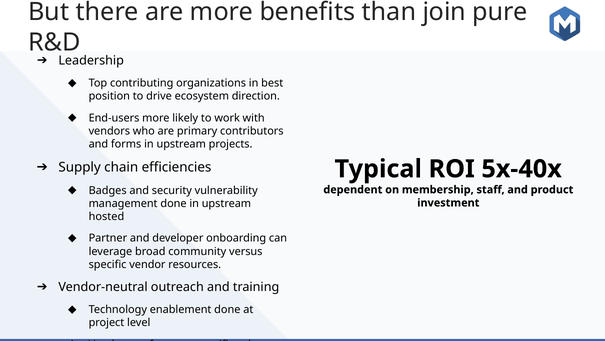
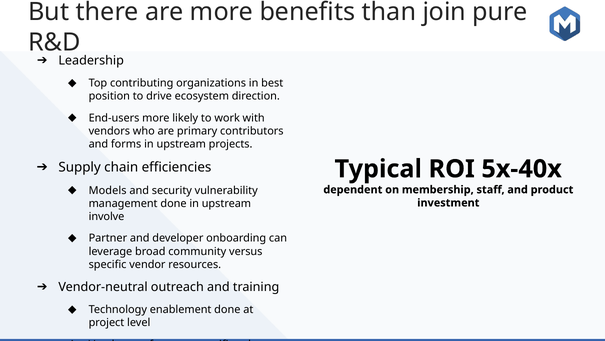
Badges: Badges -> Models (108, 190)
hosted: hosted -> involve (107, 216)
